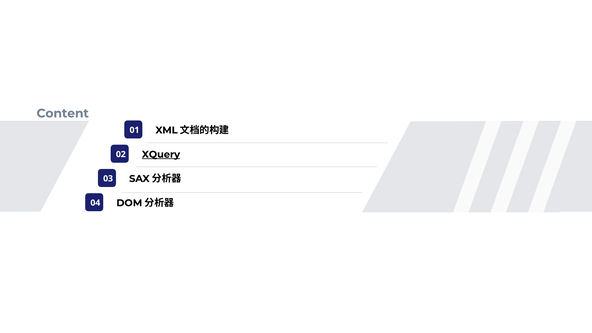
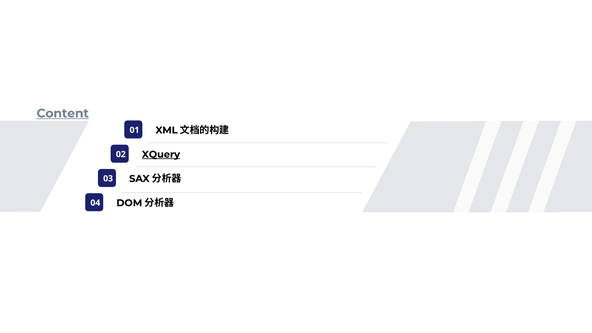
Content underline: none -> present (63, 113)
